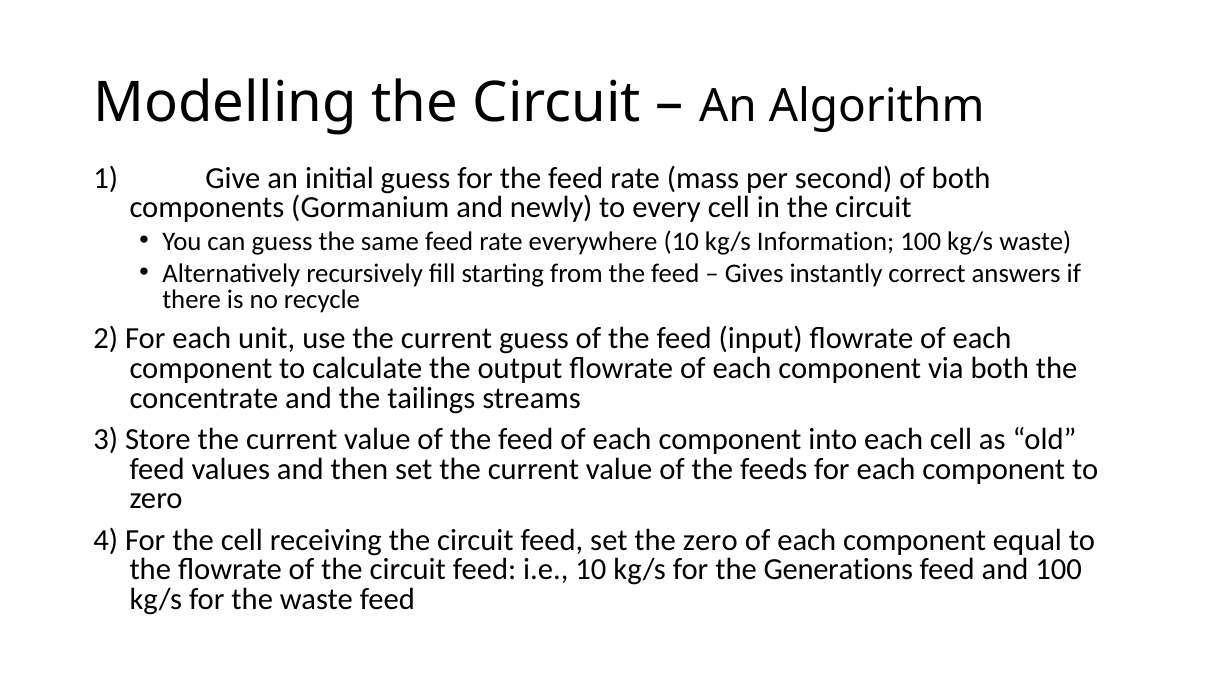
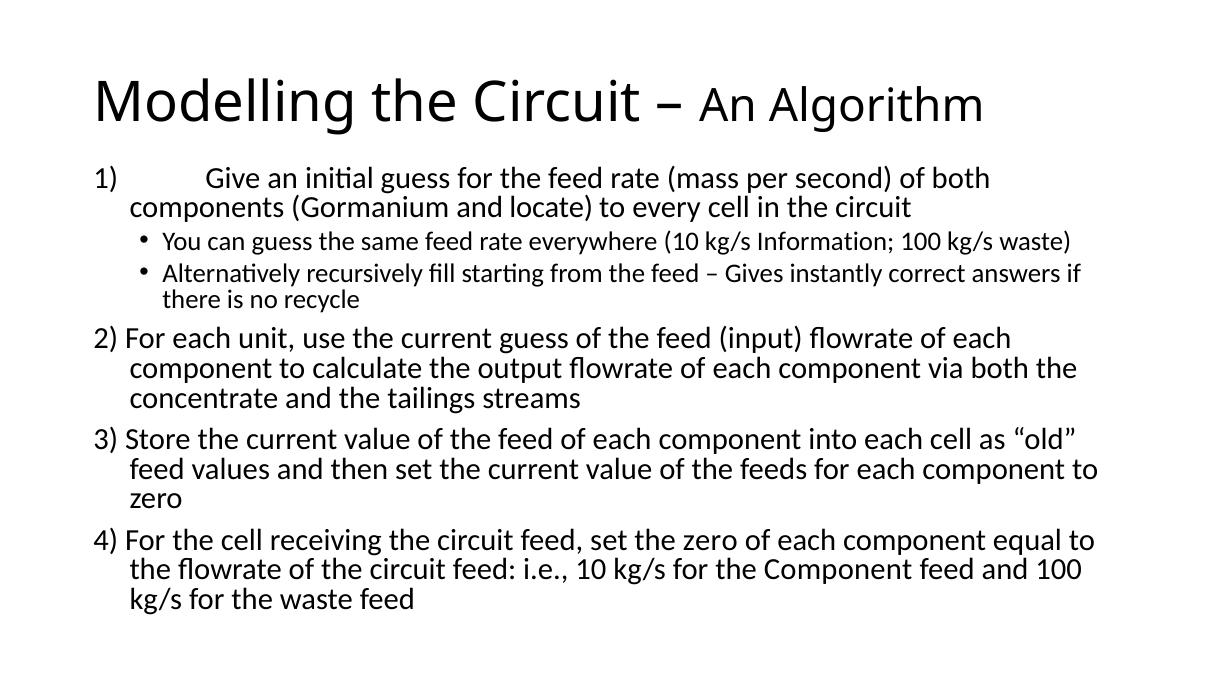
newly: newly -> locate (551, 208)
the Generations: Generations -> Component (838, 570)
